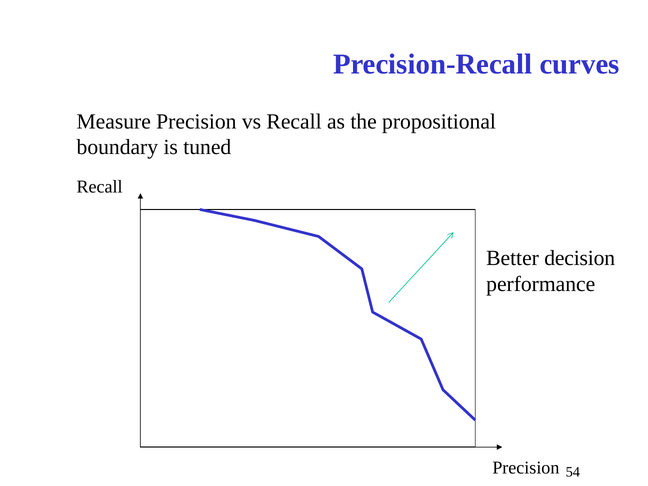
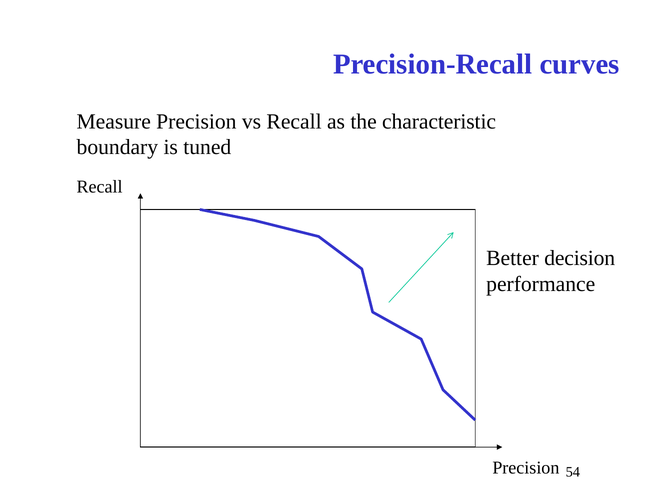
propositional: propositional -> characteristic (439, 121)
